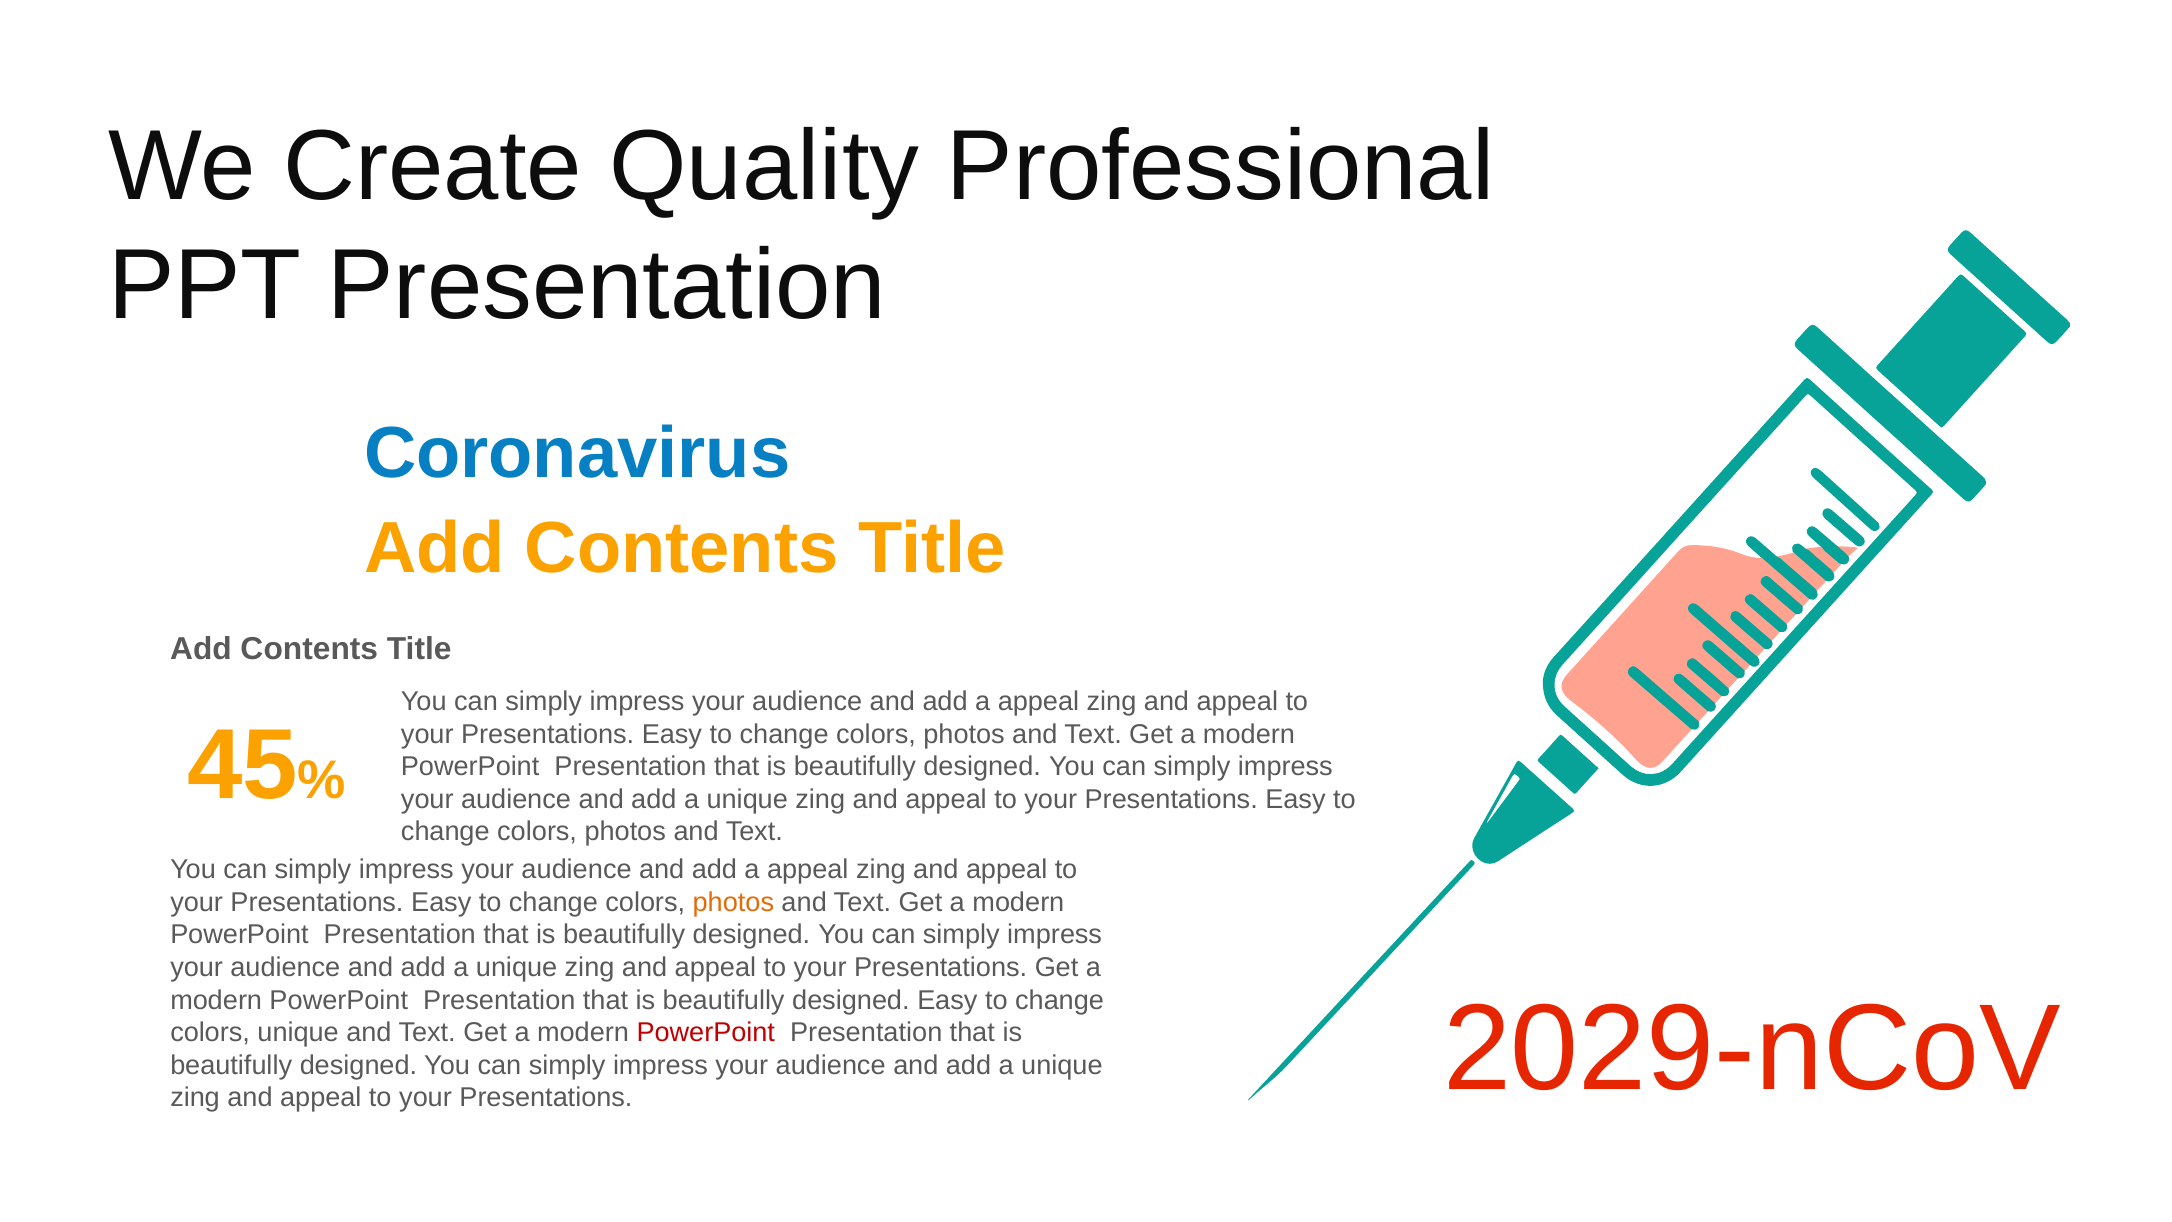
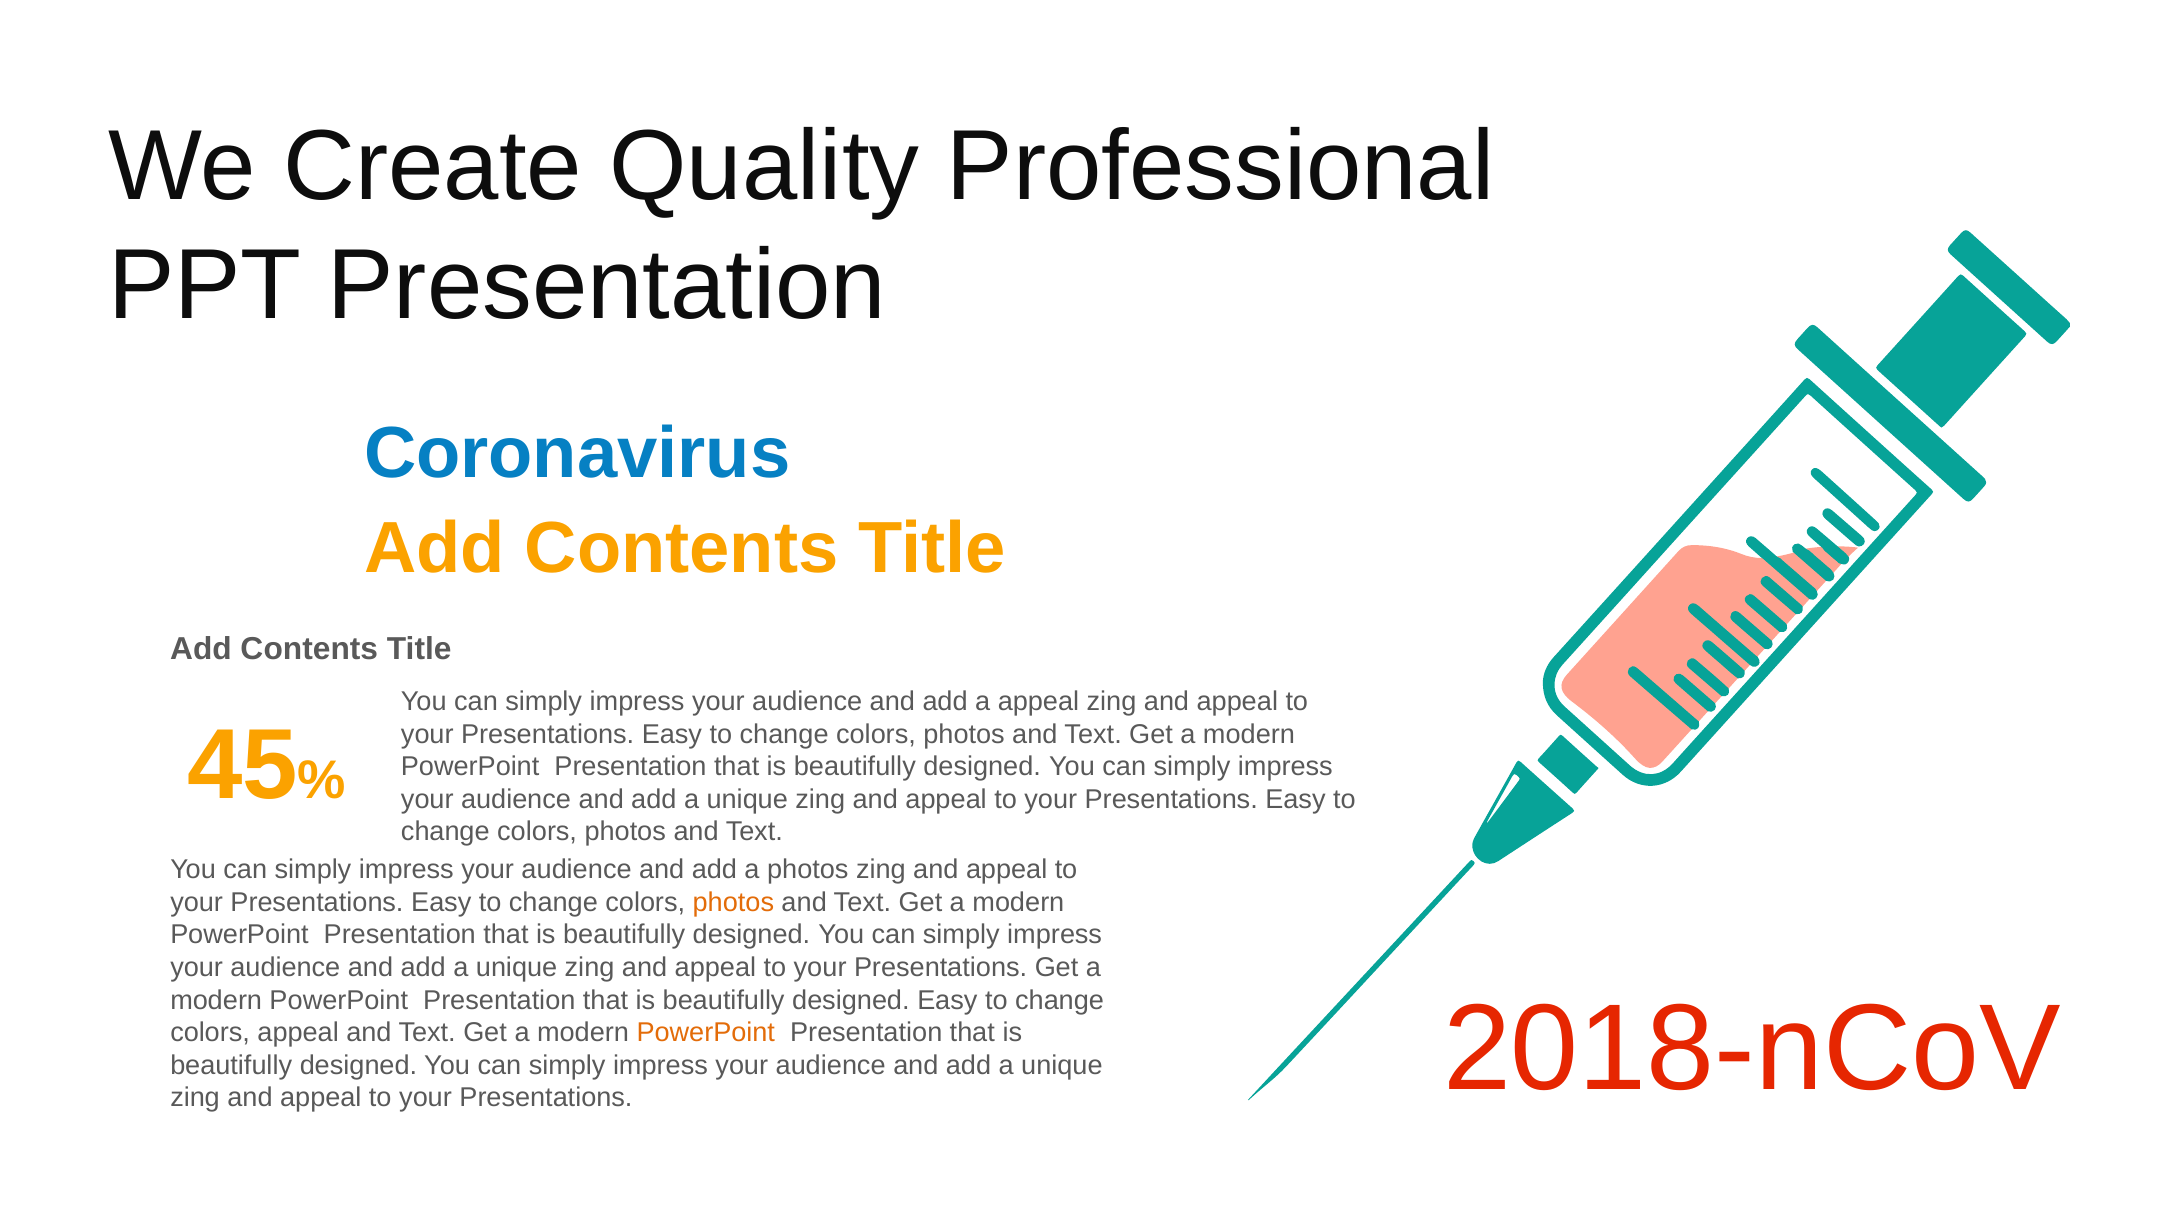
appeal: appeal -> photos (808, 870)
2029-nCoV: 2029-nCoV -> 2018-nCoV (1752, 1048)
colors unique: unique -> appeal (298, 1033)
PowerPoint colour: red -> orange (706, 1033)
